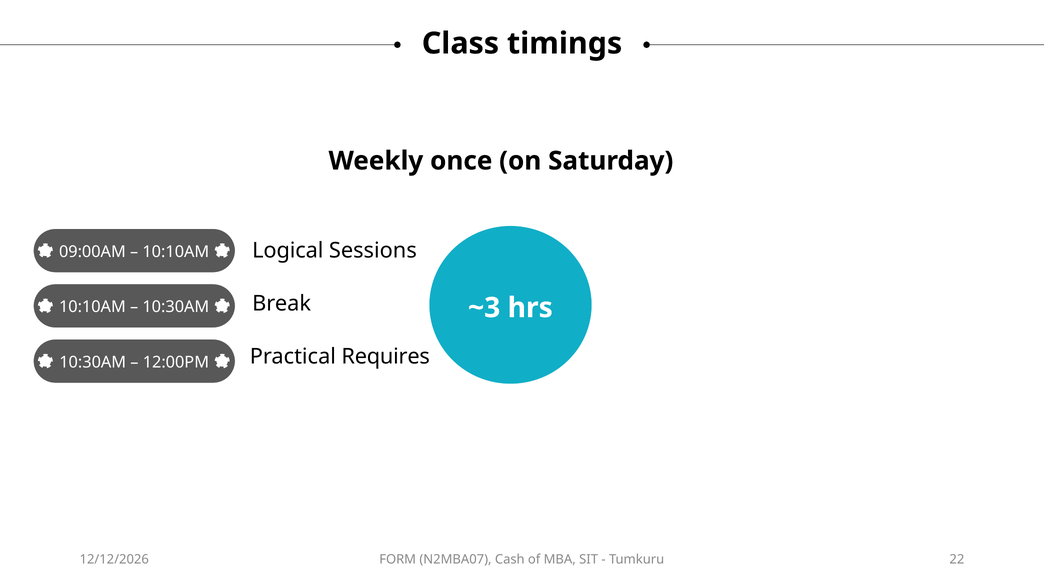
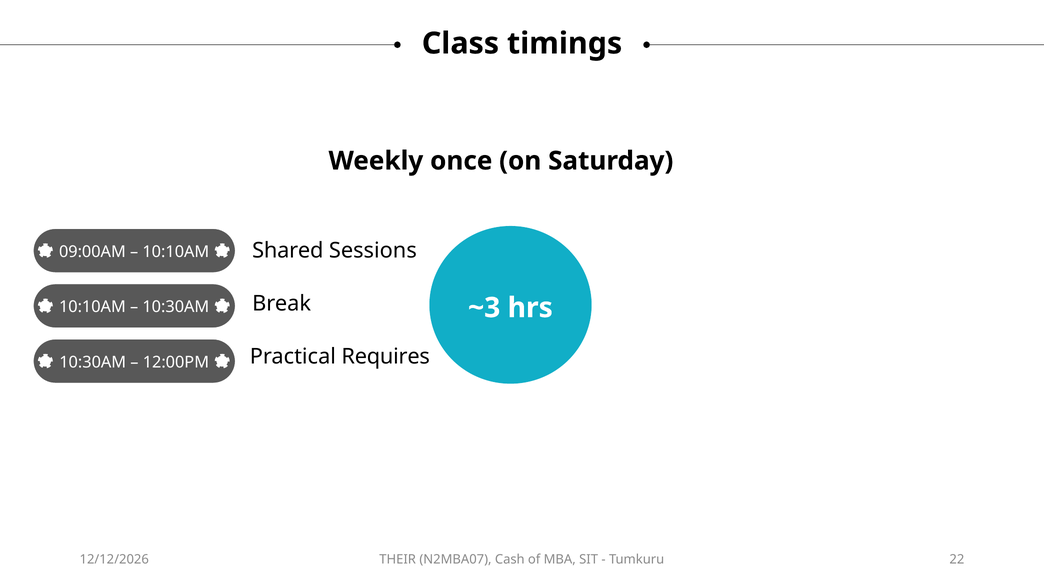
Logical: Logical -> Shared (288, 251)
FORM: FORM -> THEIR (398, 560)
